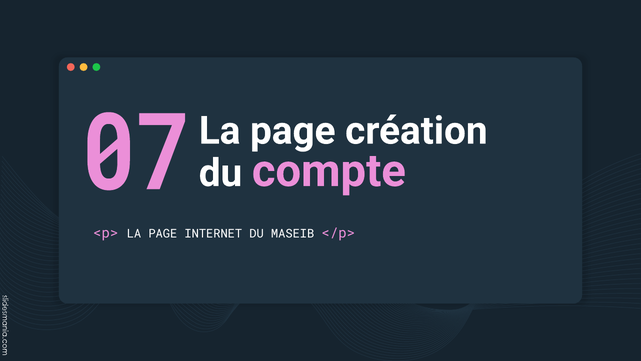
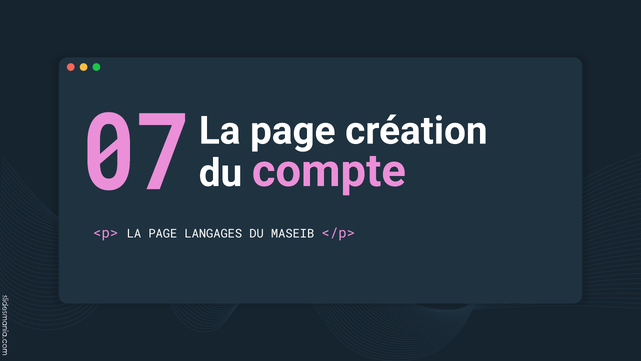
INTERNET: INTERNET -> LANGAGES (213, 234)
